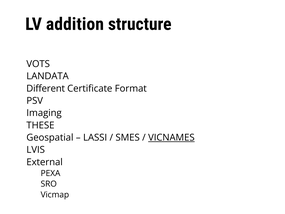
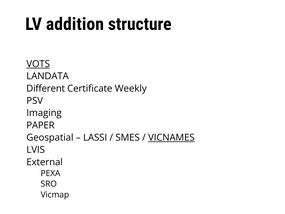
VOTS underline: none -> present (38, 64)
Format: Format -> Weekly (131, 88)
THESE: THESE -> PAPER (40, 125)
